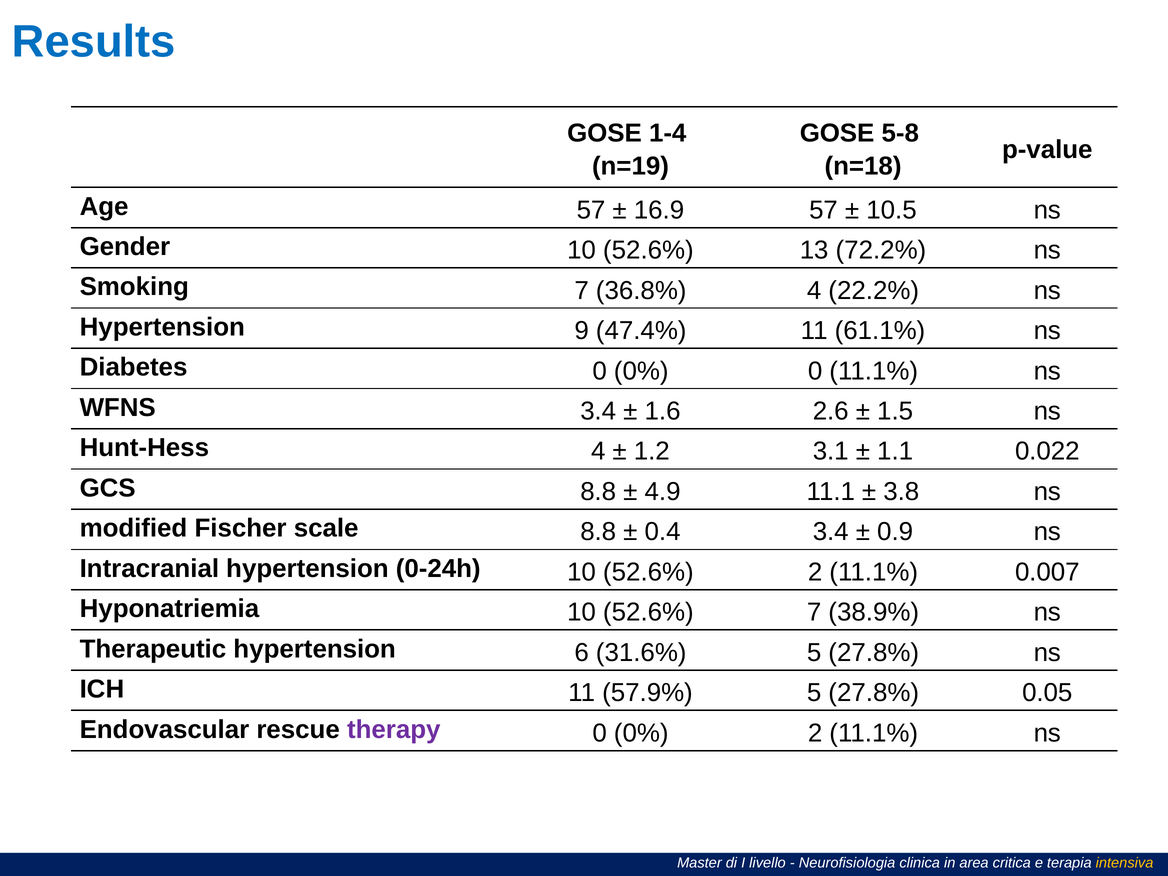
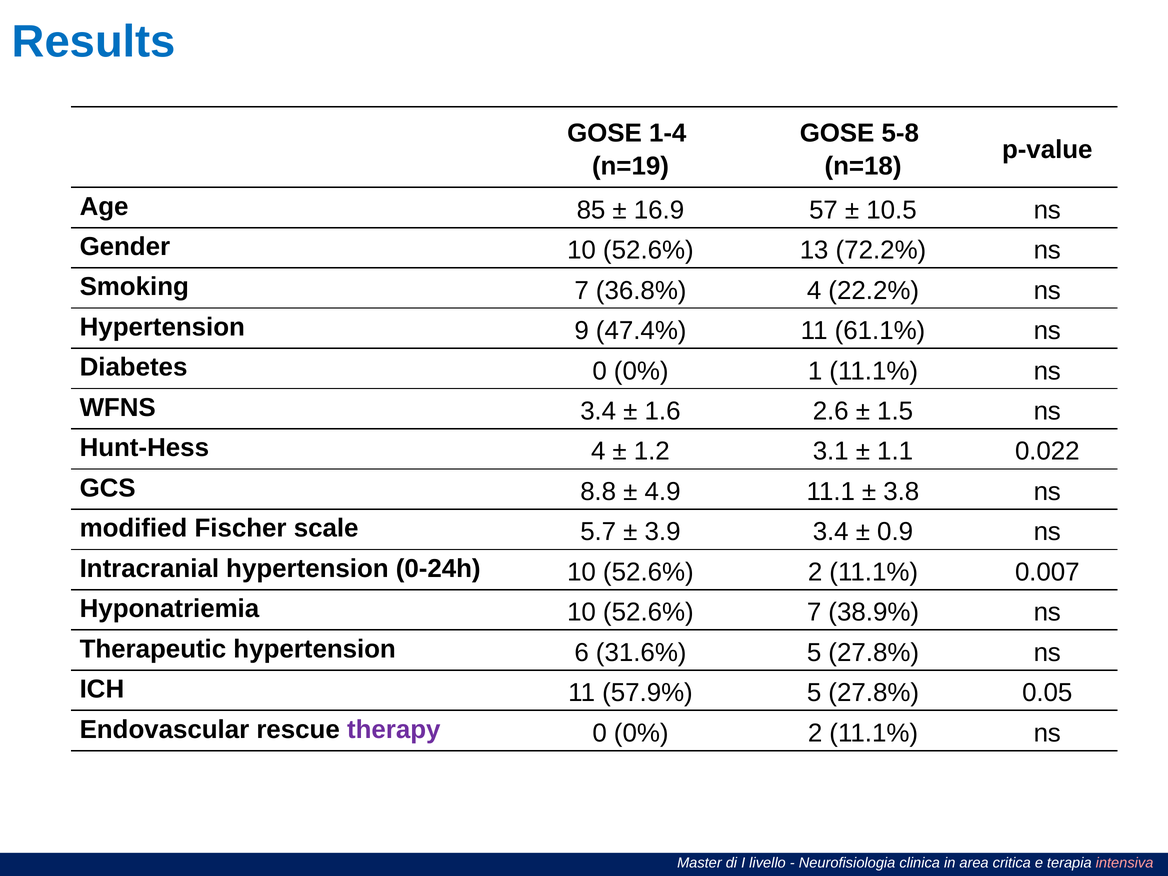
Age 57: 57 -> 85 (591, 210)
0% 0: 0 -> 1 (815, 371)
scale 8.8: 8.8 -> 5.7 (598, 532)
0.4: 0.4 -> 3.9 (663, 532)
intensiva colour: yellow -> pink (1125, 863)
